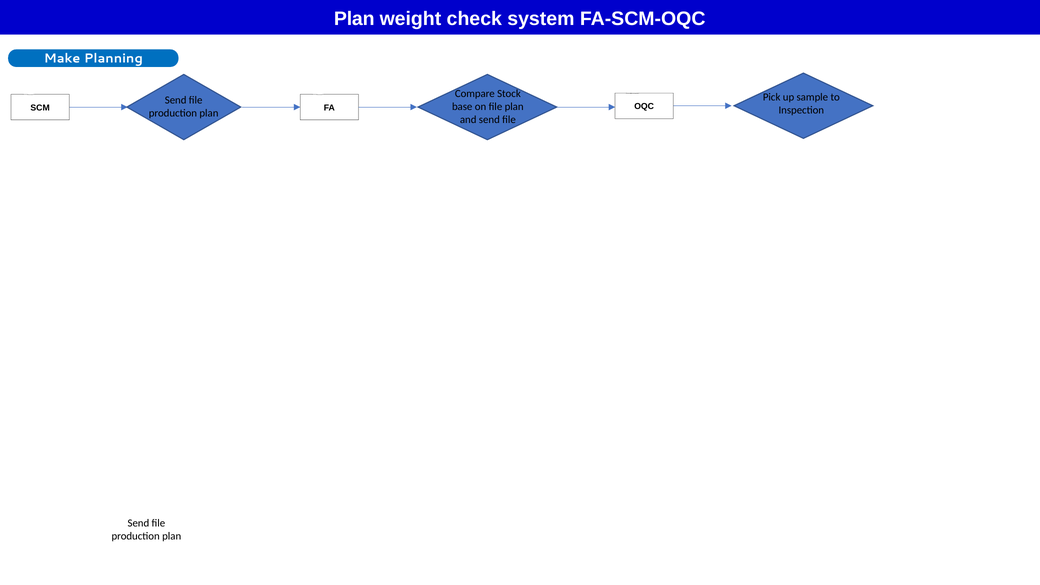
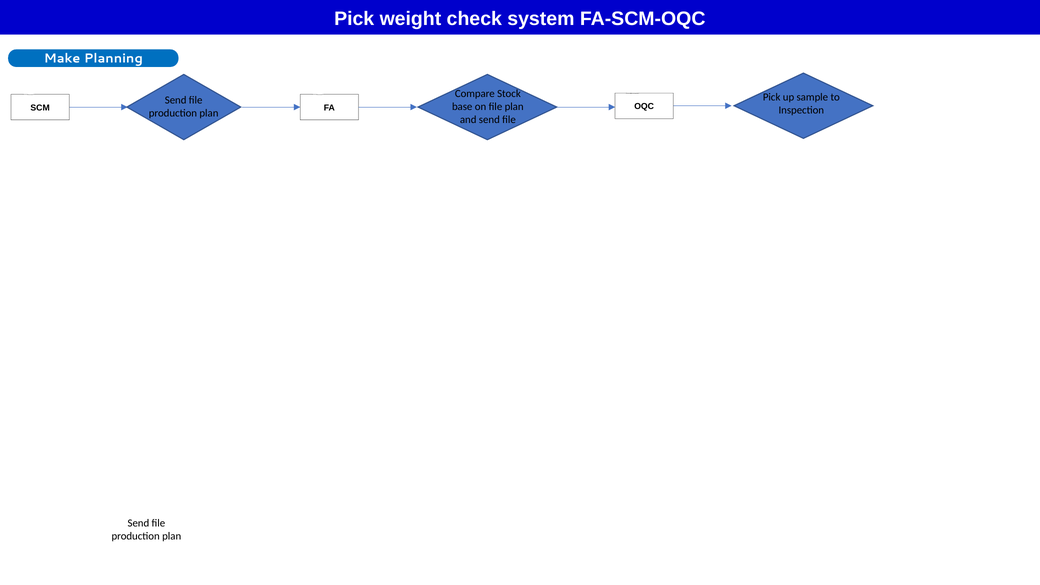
Plan: Plan -> Pick (354, 19)
